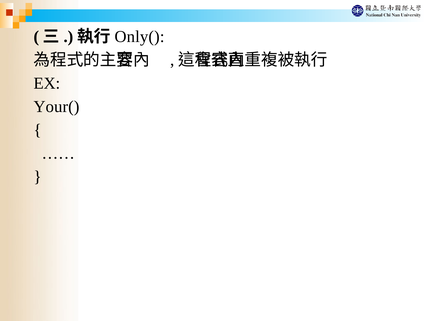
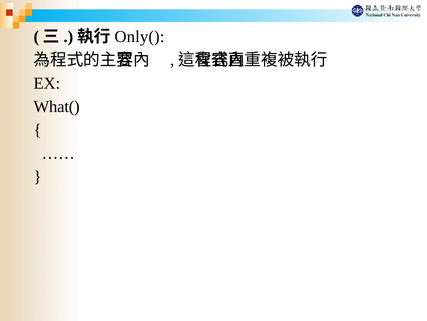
Your(: Your( -> What( (57, 106)
